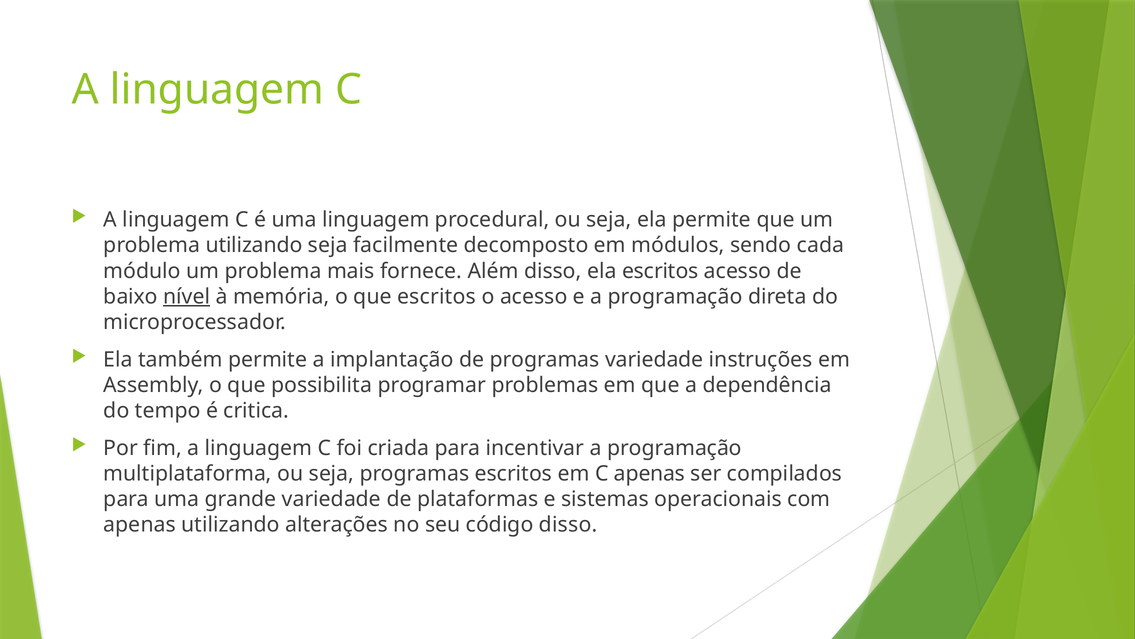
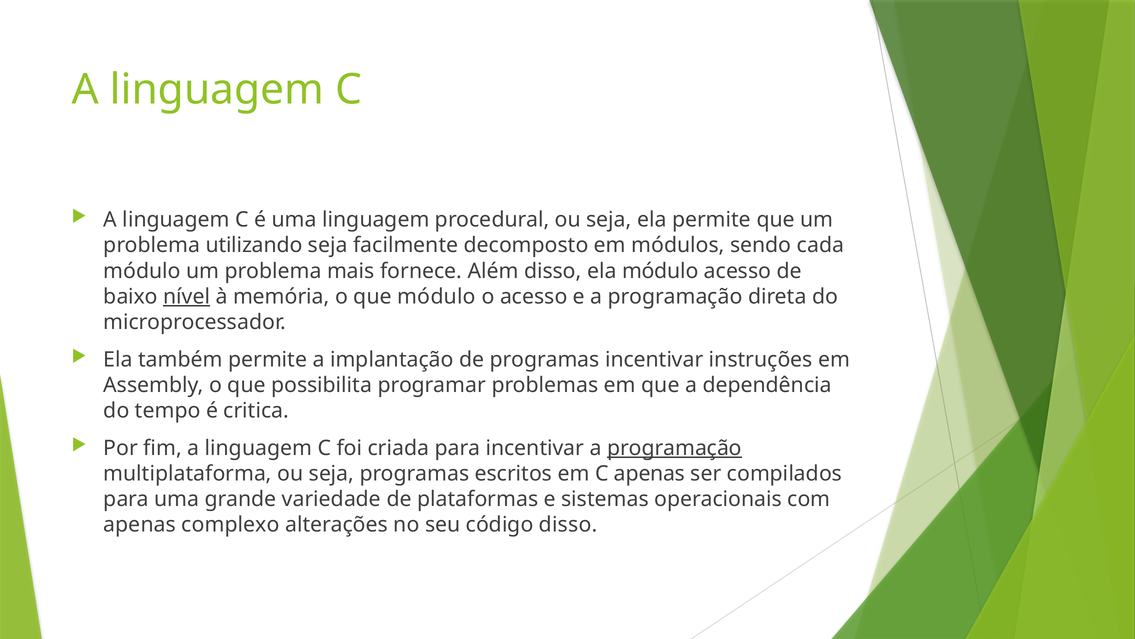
ela escritos: escritos -> módulo (660, 271)
que escritos: escritos -> módulo (437, 296)
programas variedade: variedade -> incentivar (654, 359)
programação underline: none -> present (675, 448)
apenas utilizando: utilizando -> complexo (230, 524)
